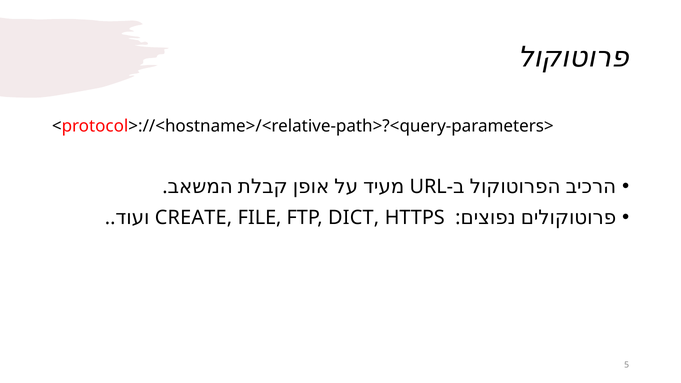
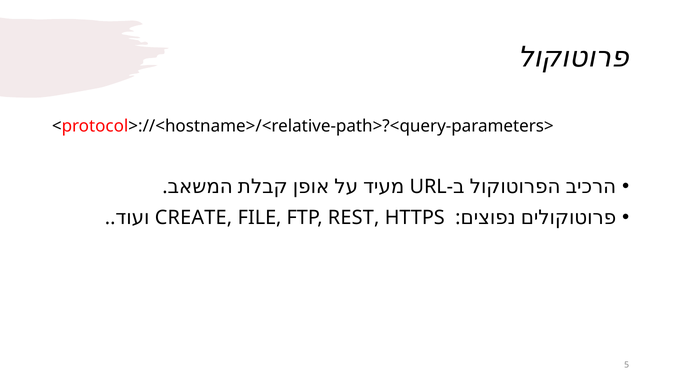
DICT: DICT -> REST (354, 218)
